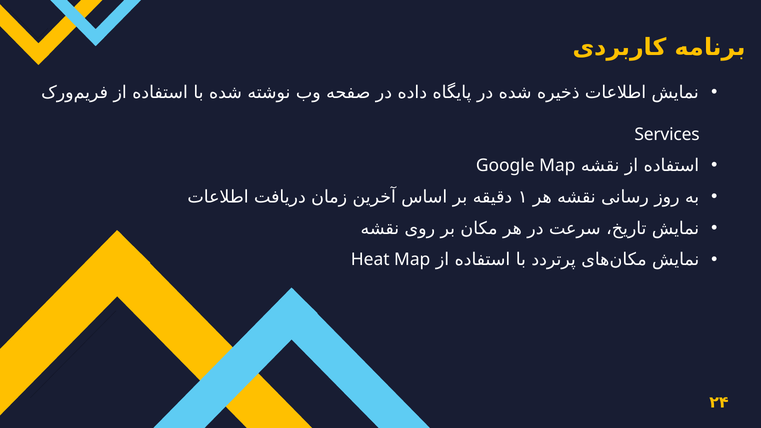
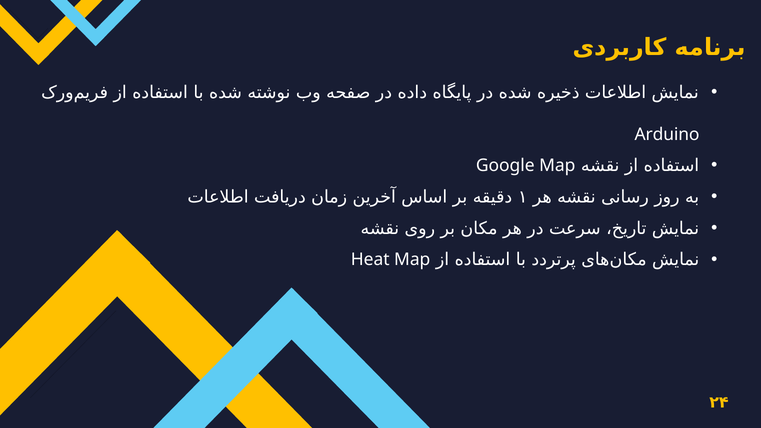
Services: Services -> Arduino (667, 134)
